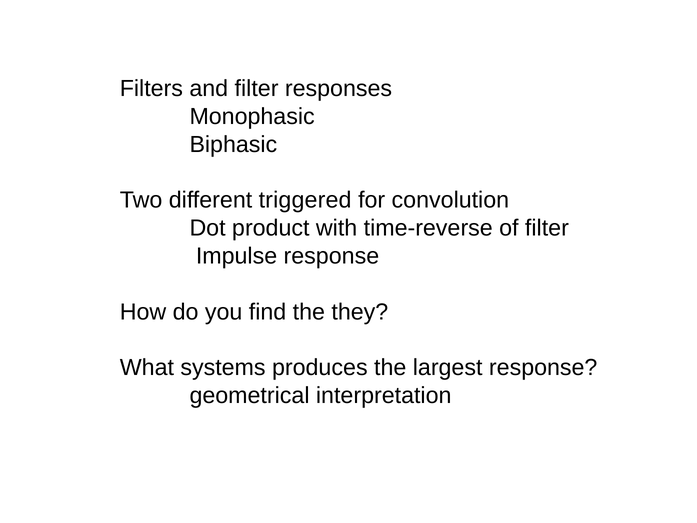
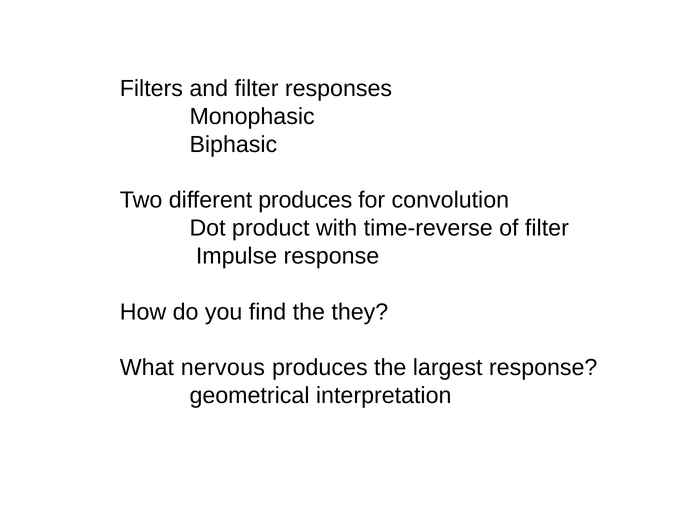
different triggered: triggered -> produces (305, 200)
systems: systems -> nervous (223, 367)
